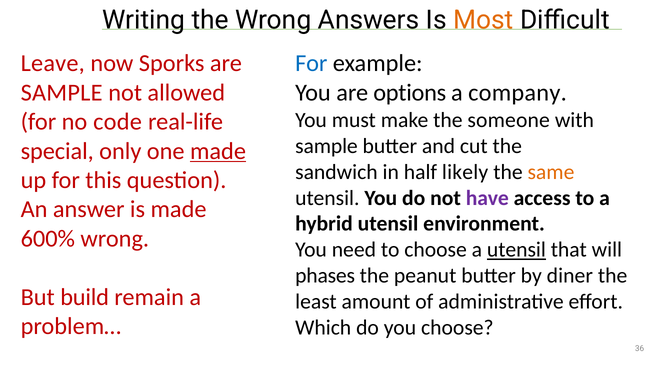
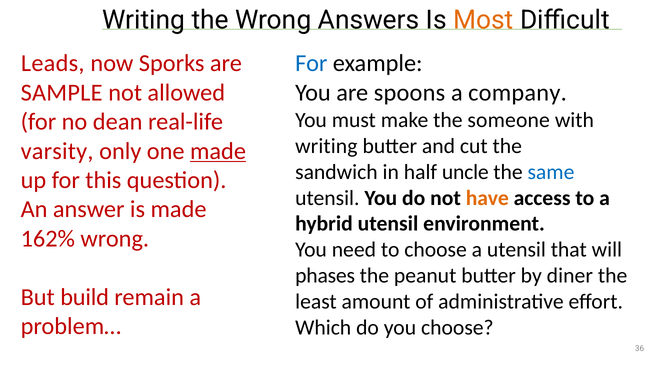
Leave: Leave -> Leads (53, 63)
options: options -> spoons (409, 93)
code: code -> dean (118, 122)
sample: sample -> writing (326, 146)
special: special -> varsity (57, 151)
likely: likely -> uncle (465, 172)
same colour: orange -> blue (551, 172)
have colour: purple -> orange (487, 198)
600%: 600% -> 162% (48, 239)
utensil underline: present -> none (516, 250)
